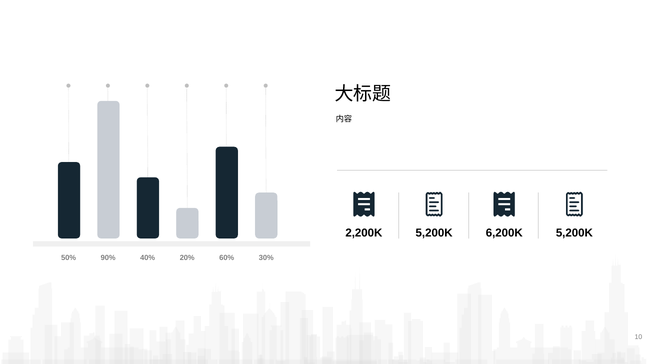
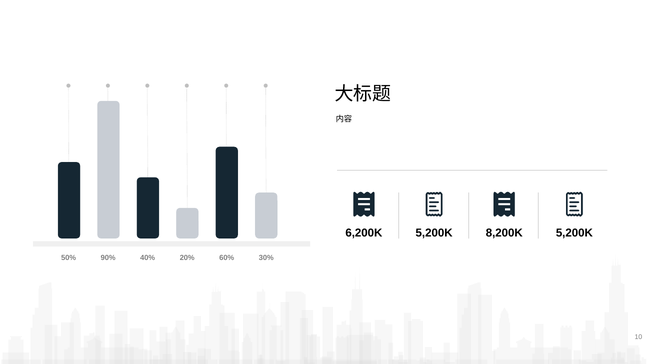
2,200K: 2,200K -> 6,200K (364, 233)
6,200K: 6,200K -> 8,200K (504, 233)
